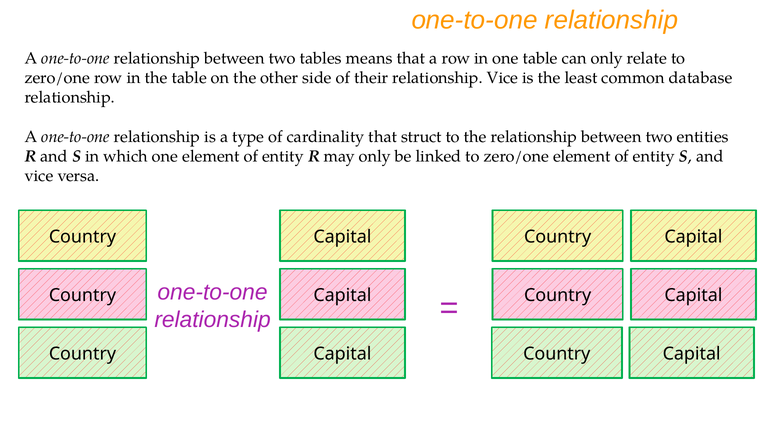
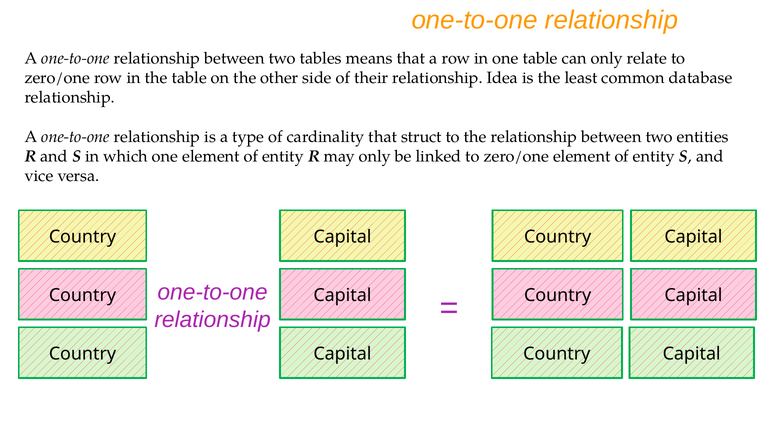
relationship Vice: Vice -> Idea (503, 78)
